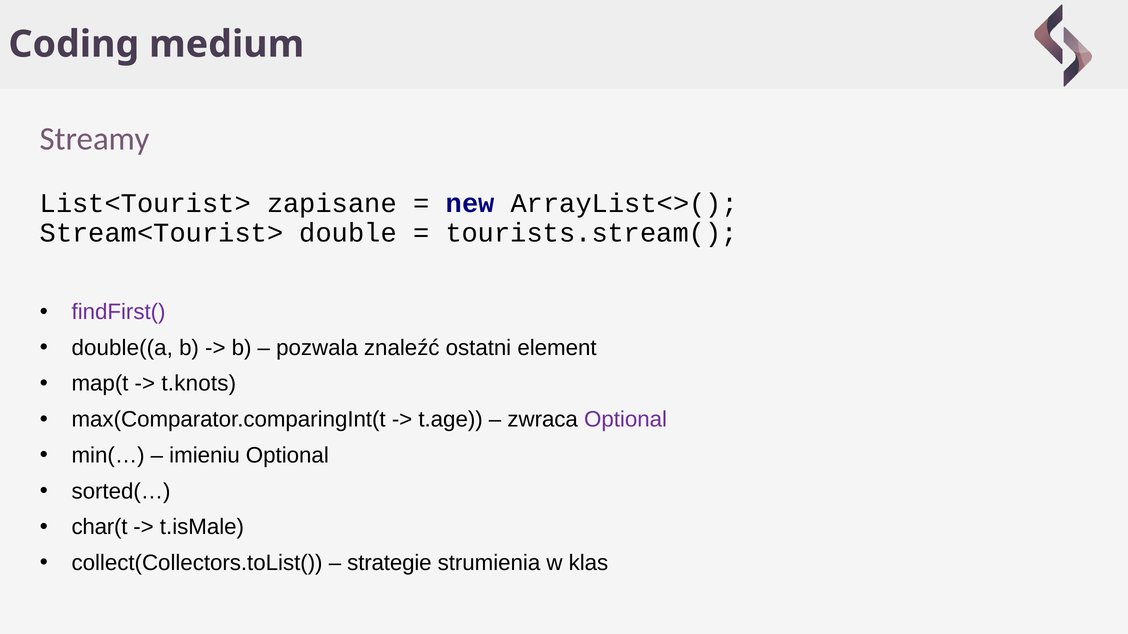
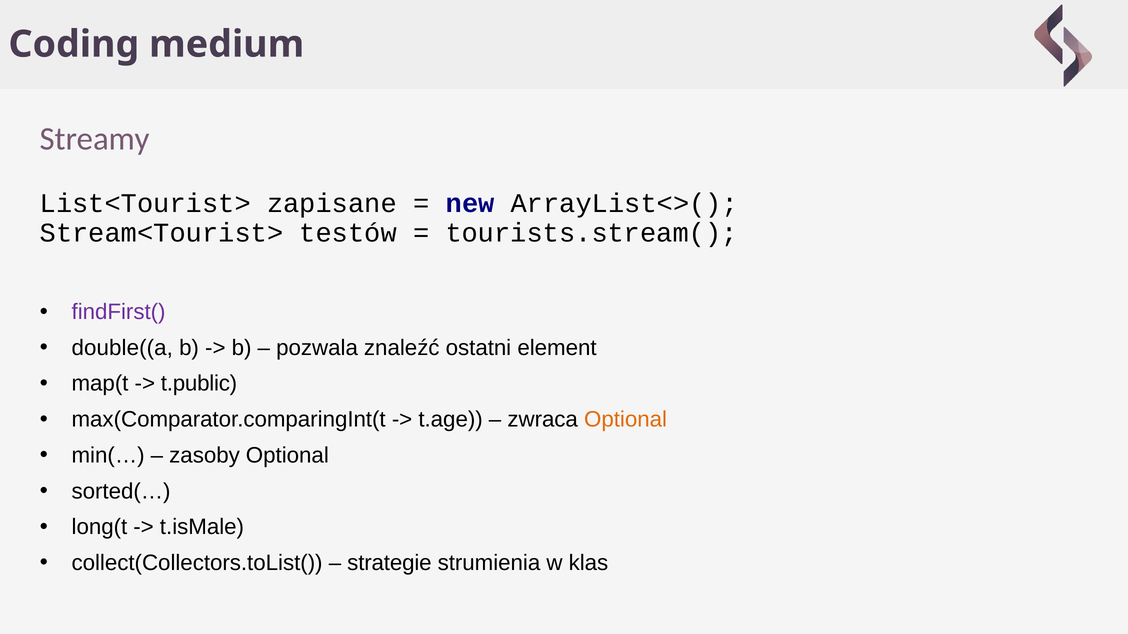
double: double -> testów (348, 233)
t.knots: t.knots -> t.public (199, 384)
Optional colour: purple -> orange (626, 420)
imieniu: imieniu -> zasoby (205, 456)
char(t: char(t -> long(t (99, 527)
